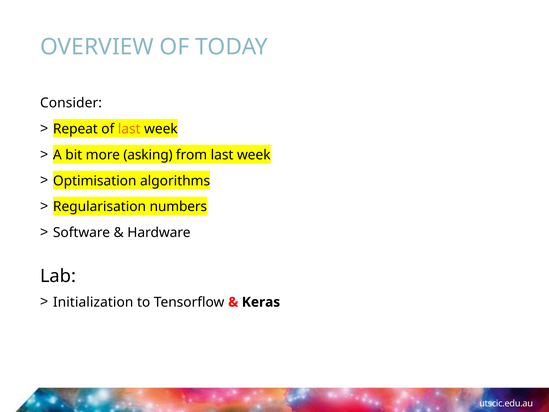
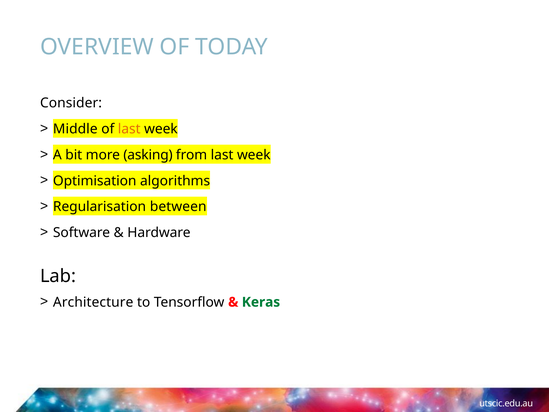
Repeat: Repeat -> Middle (75, 129)
numbers: numbers -> between (178, 207)
Initialization: Initialization -> Architecture (93, 302)
Keras colour: black -> green (261, 302)
